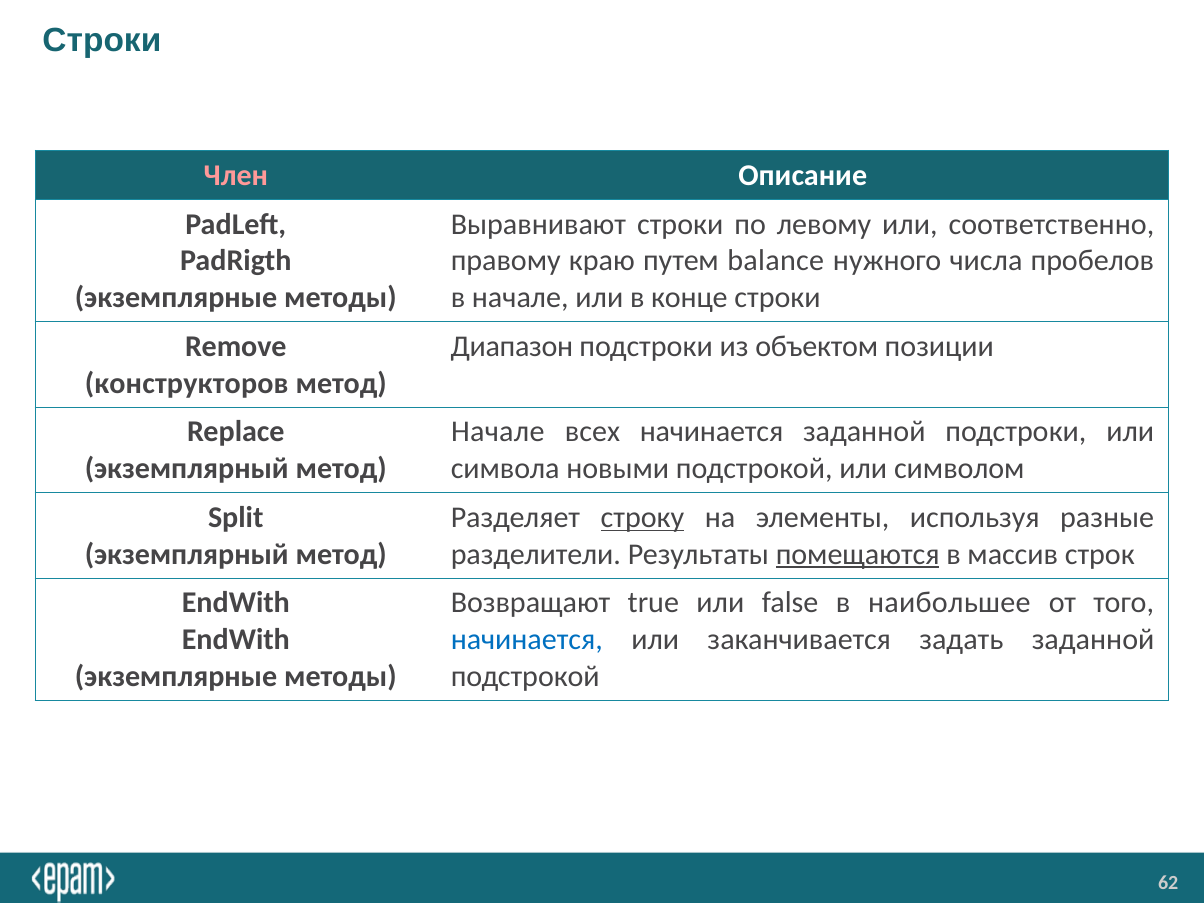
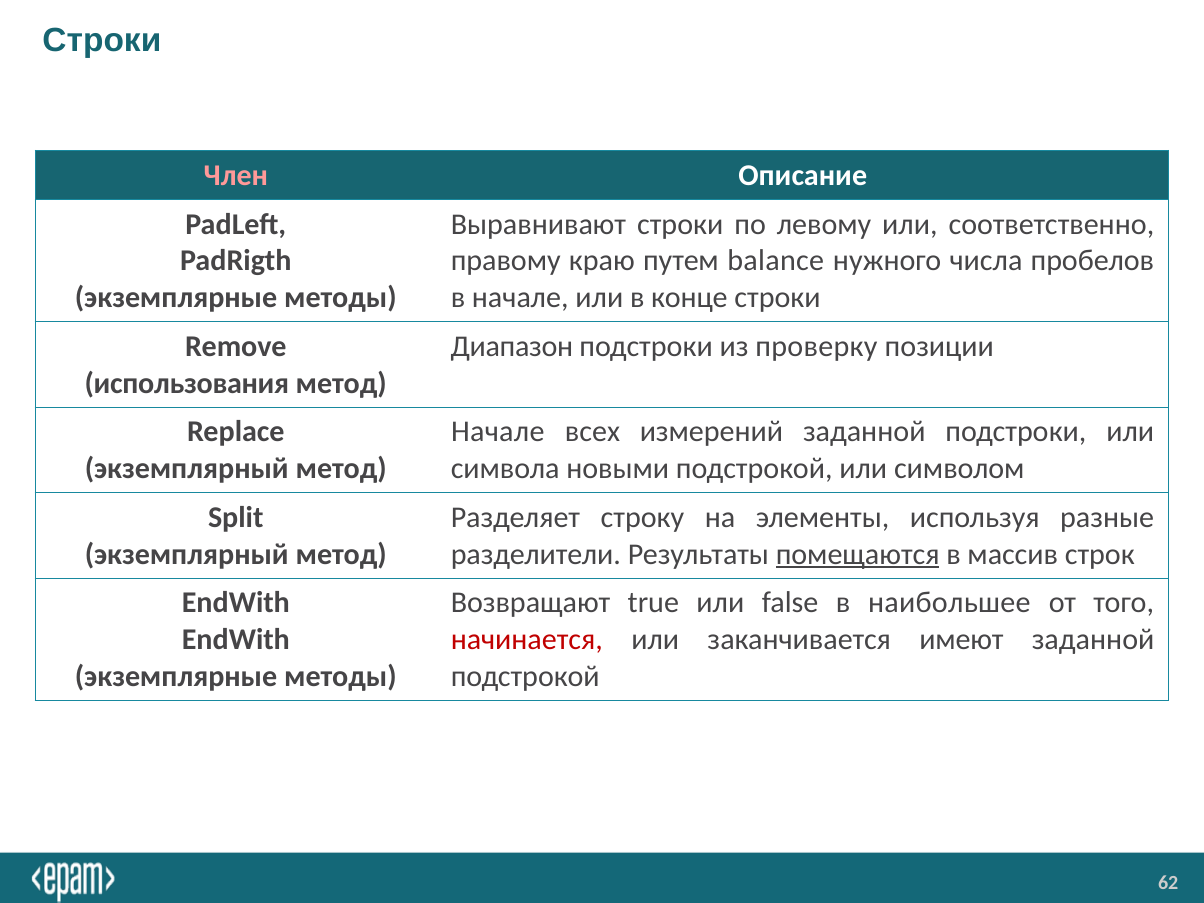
объектом: объектом -> проверку (816, 346)
конструкторов: конструкторов -> использования (187, 383)
всех начинается: начинается -> измерений (711, 432)
строку underline: present -> none (642, 518)
начинается colour: blue -> red (527, 640)
задать: задать -> имеют (961, 640)
